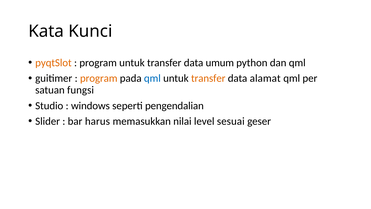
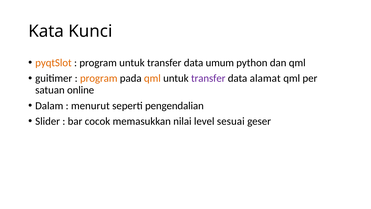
qml colour: blue -> orange (152, 78)
transfer colour: orange -> purple (208, 78)
fungsi: fungsi -> online (81, 90)
Studio: Studio -> Dalam (49, 106)
windows: windows -> menurut (90, 106)
harus: harus -> cocok (97, 121)
